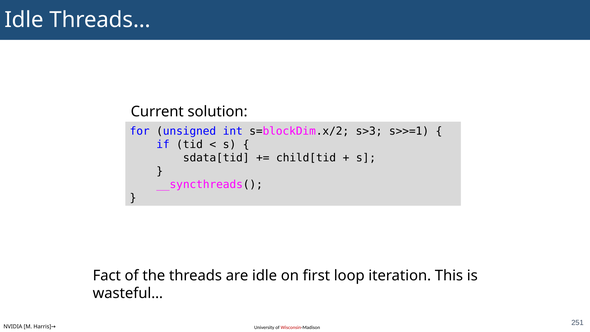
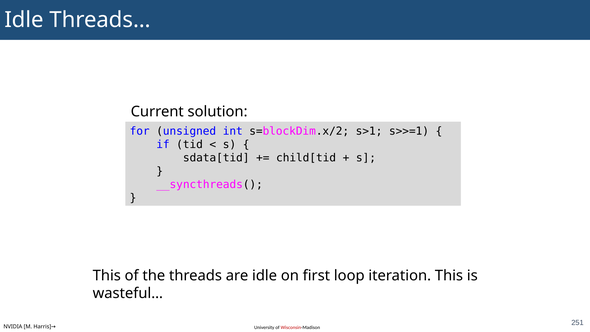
s>3: s>3 -> s>1 (369, 131)
Fact: Fact -> This (107, 276)
